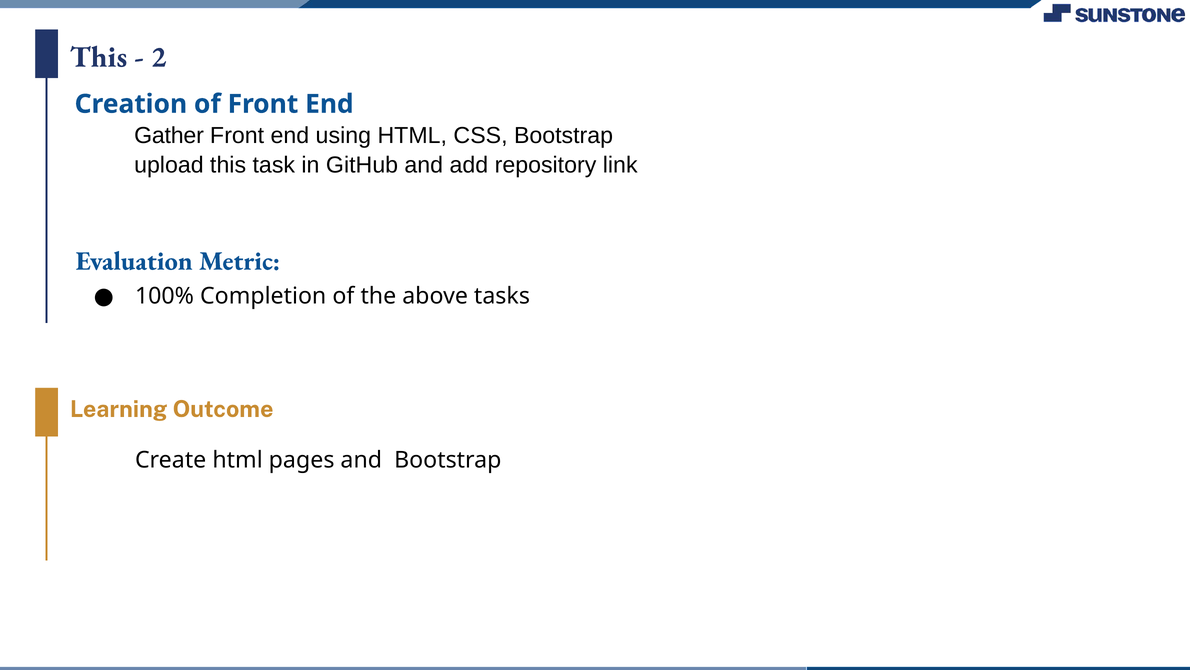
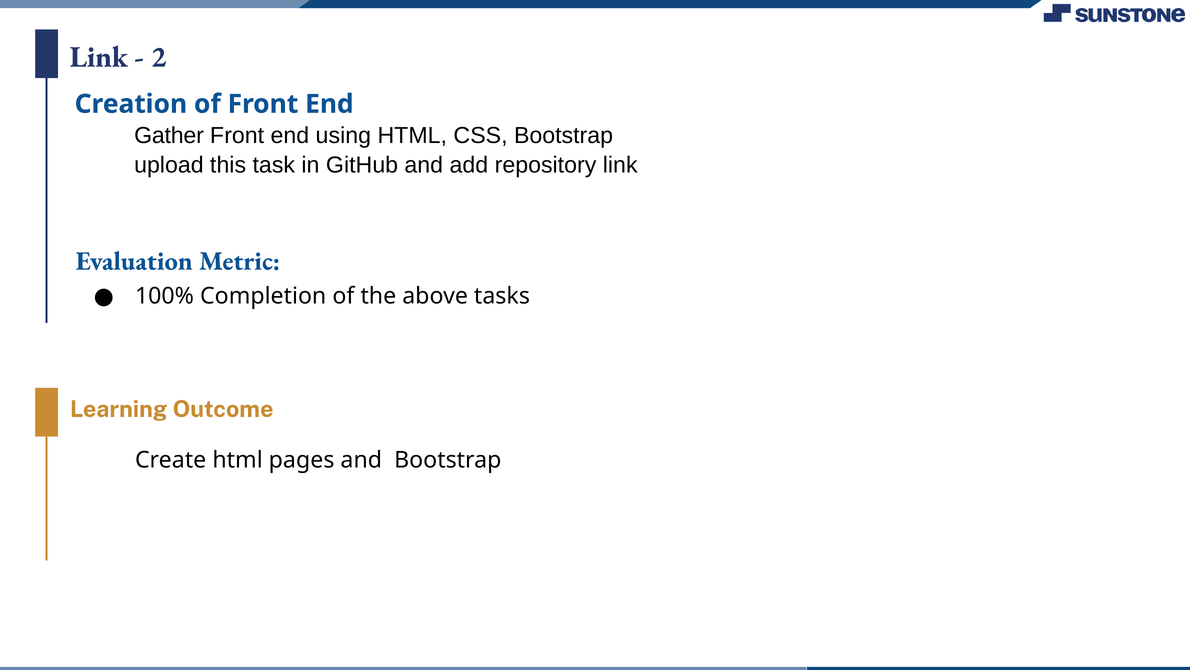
This: This -> Link (99, 57)
